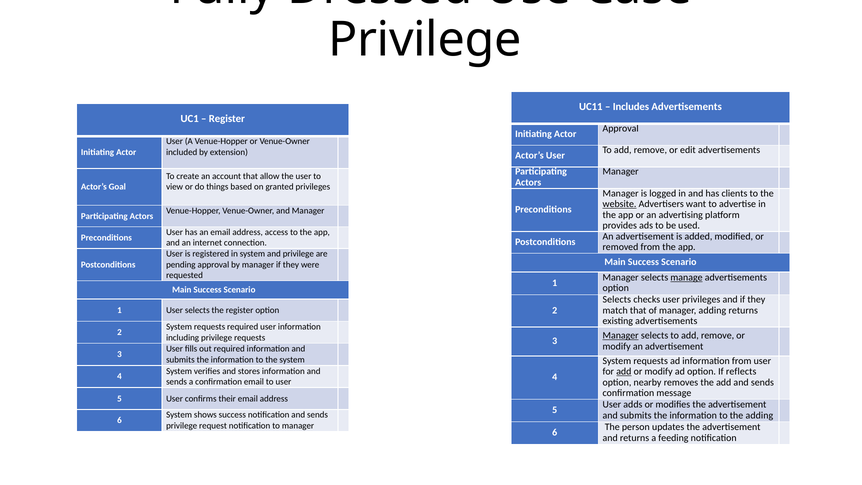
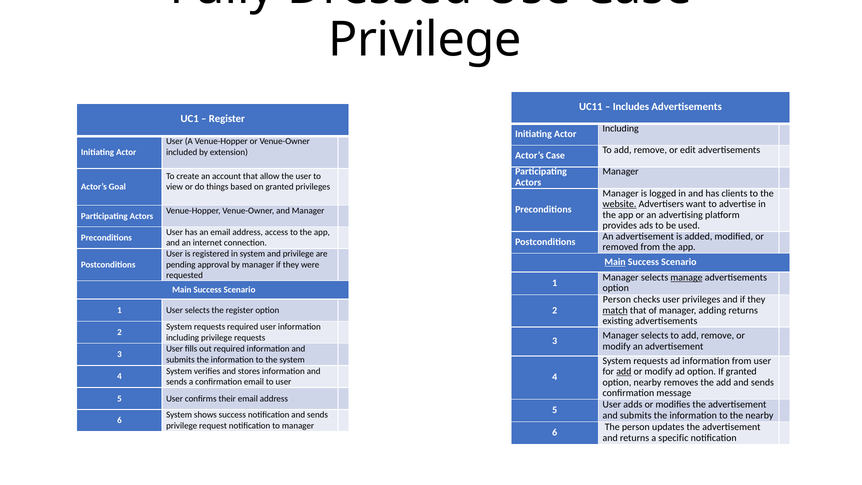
Approval: Approval -> Including (621, 129)
Actor’s User: User -> Case (555, 156)
Main underline: none -> present (615, 262)
Selects: Selects -> Person (617, 299)
match underline: none -> present (615, 310)
Manager underline: present -> none (621, 336)
If reflects: reflects -> granted (741, 372)
the adding: adding -> nearby (759, 415)
feeding: feeding -> specific (673, 438)
